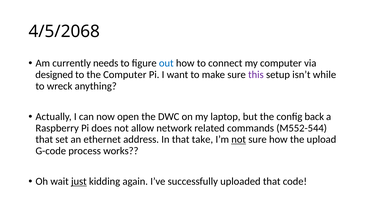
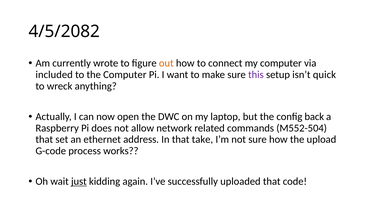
4/5/2068: 4/5/2068 -> 4/5/2082 (64, 31)
needs: needs -> wrote (106, 63)
out colour: blue -> orange (166, 63)
designed: designed -> included (54, 74)
while: while -> quick (324, 74)
M552-544: M552-544 -> M552-504 (302, 128)
not underline: present -> none (239, 139)
